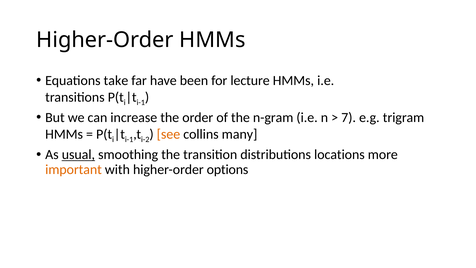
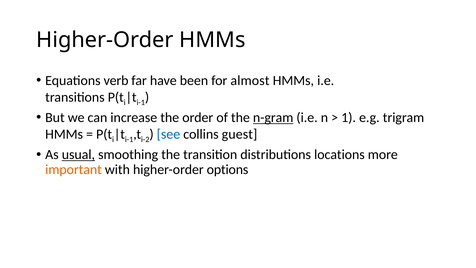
take: take -> verb (116, 80)
lecture: lecture -> almost (250, 80)
n-gram underline: none -> present (273, 117)
7: 7 -> 1 (349, 117)
see colour: orange -> blue (168, 134)
many: many -> guest (240, 134)
